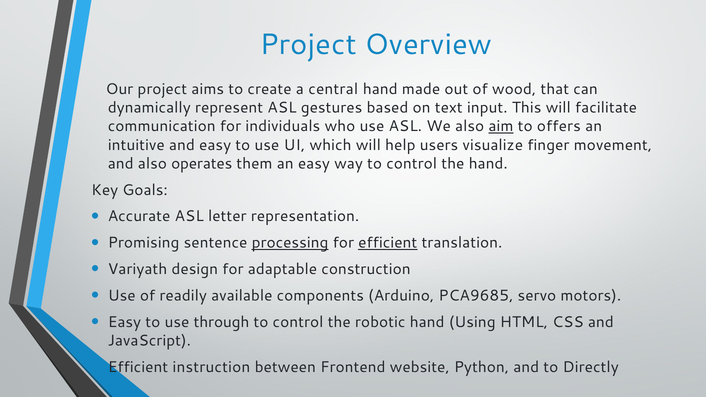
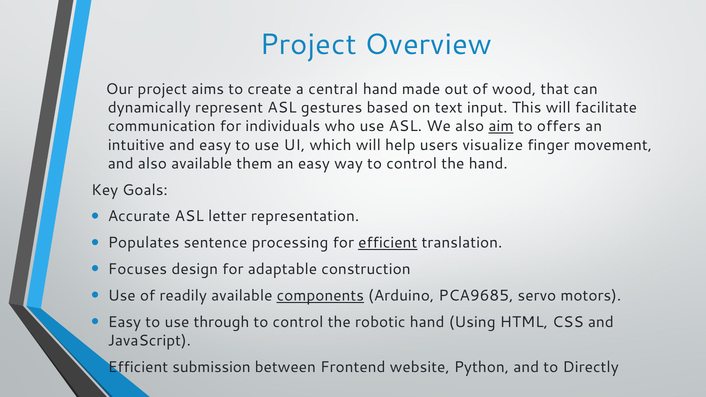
also operates: operates -> available (202, 164)
Promising: Promising -> Populates (144, 243)
processing underline: present -> none (290, 243)
Variyath: Variyath -> Focuses (137, 269)
components underline: none -> present (320, 296)
instruction: instruction -> submission (212, 367)
